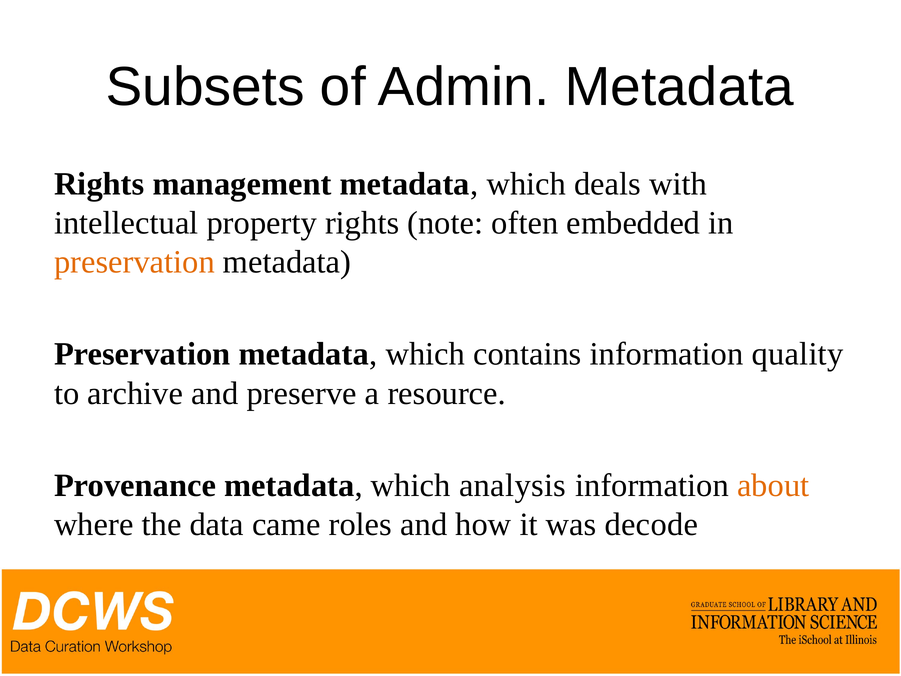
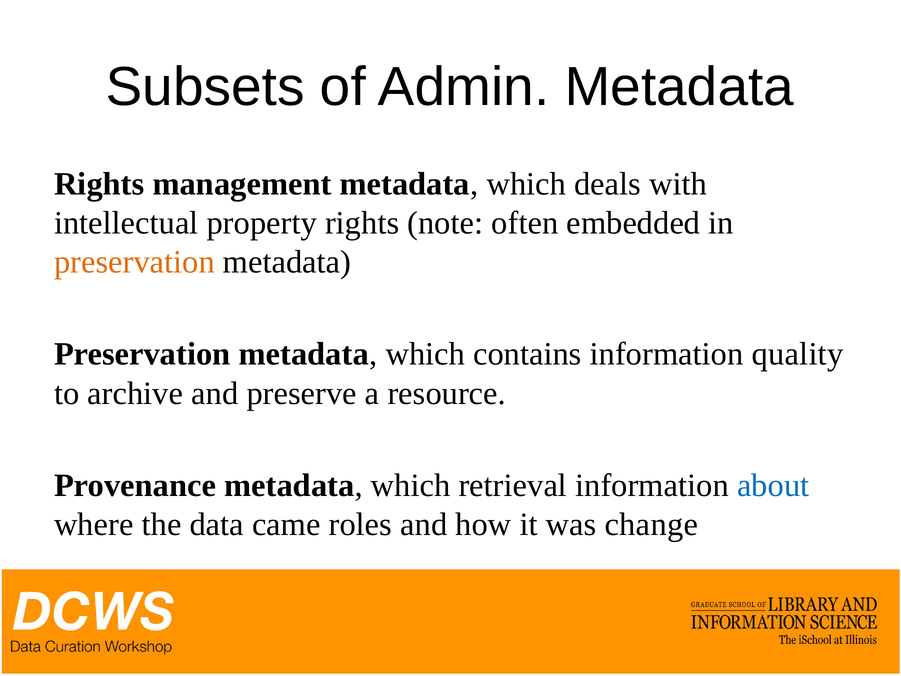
analysis: analysis -> retrieval (513, 485)
about colour: orange -> blue (773, 485)
decode: decode -> change (651, 524)
